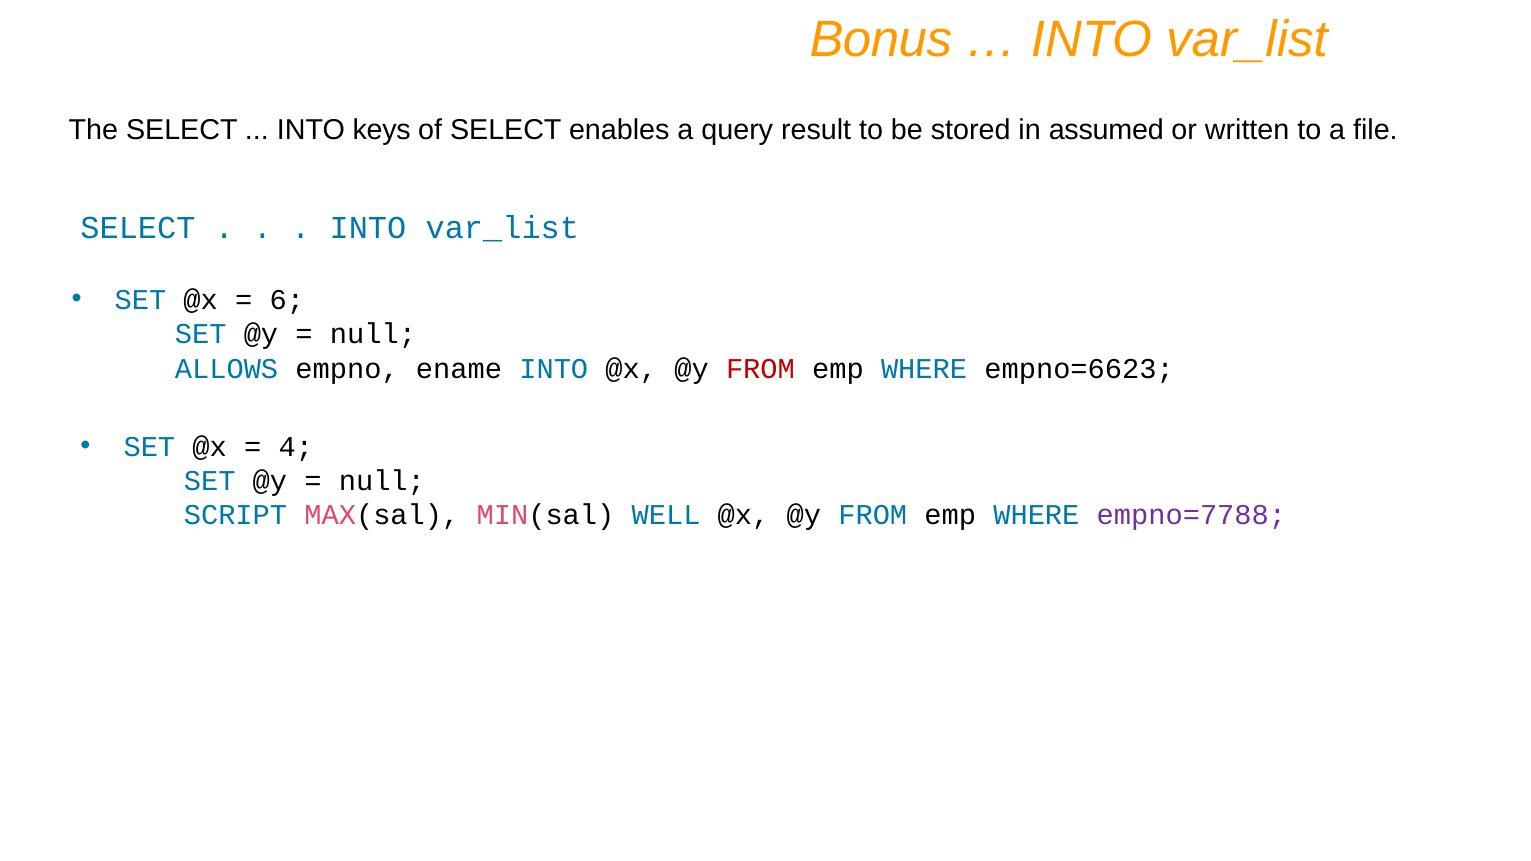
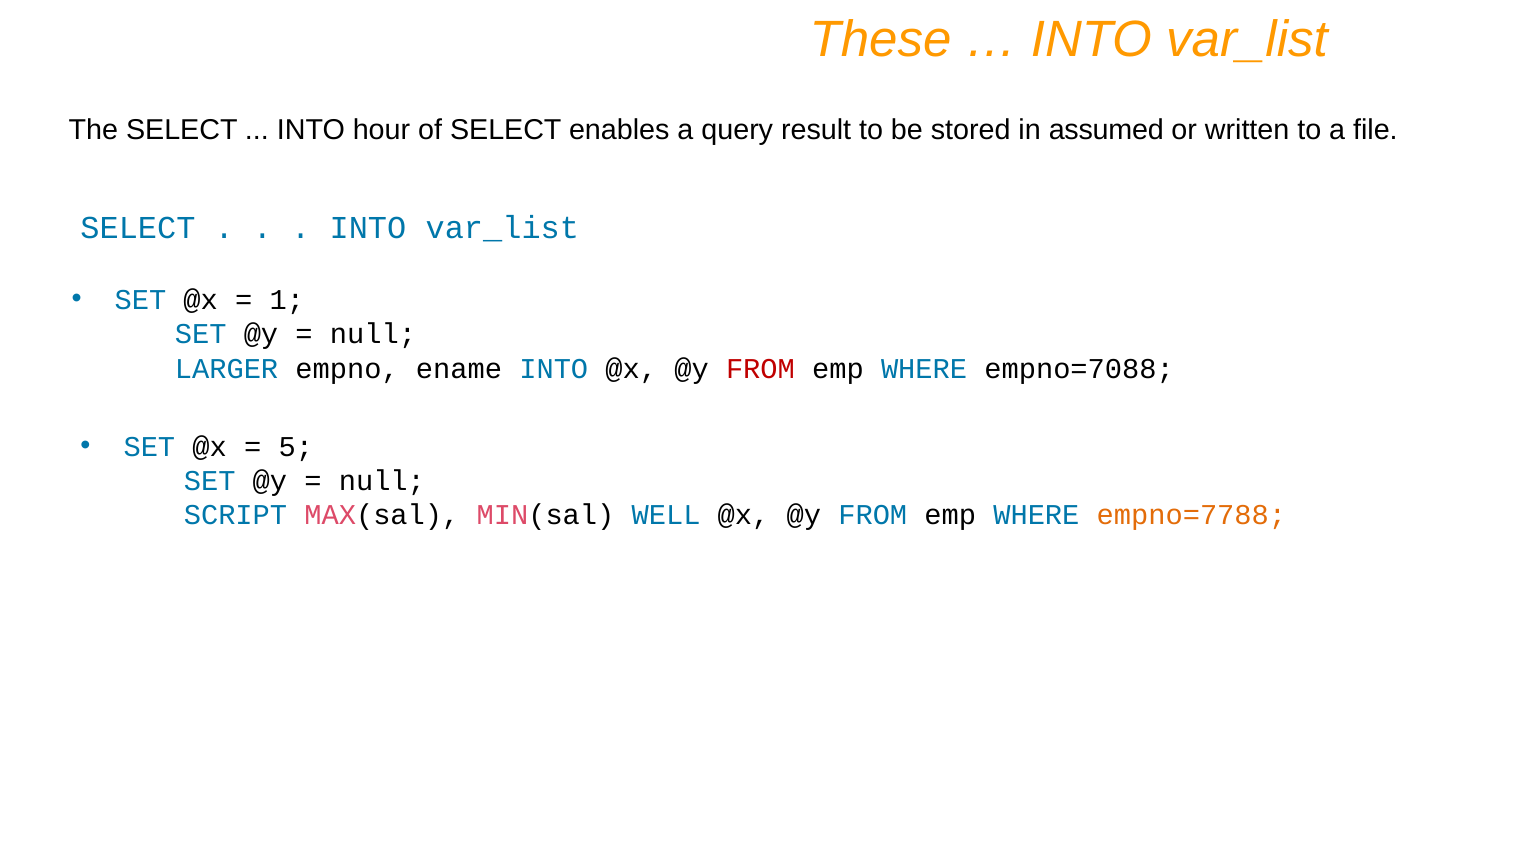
Bonus: Bonus -> These (881, 40)
keys: keys -> hour (381, 130)
6: 6 -> 1 (287, 300)
ALLOWS: ALLOWS -> LARGER (227, 369)
empno=6623: empno=6623 -> empno=7088 (1079, 369)
4: 4 -> 5 (296, 447)
empno=7788 colour: purple -> orange (1191, 516)
